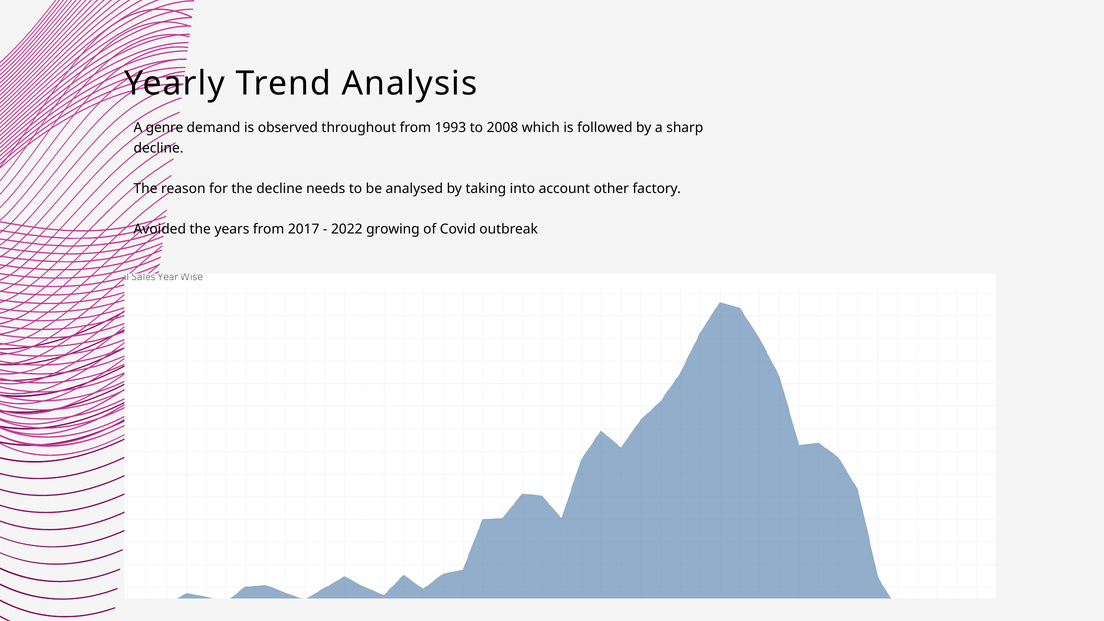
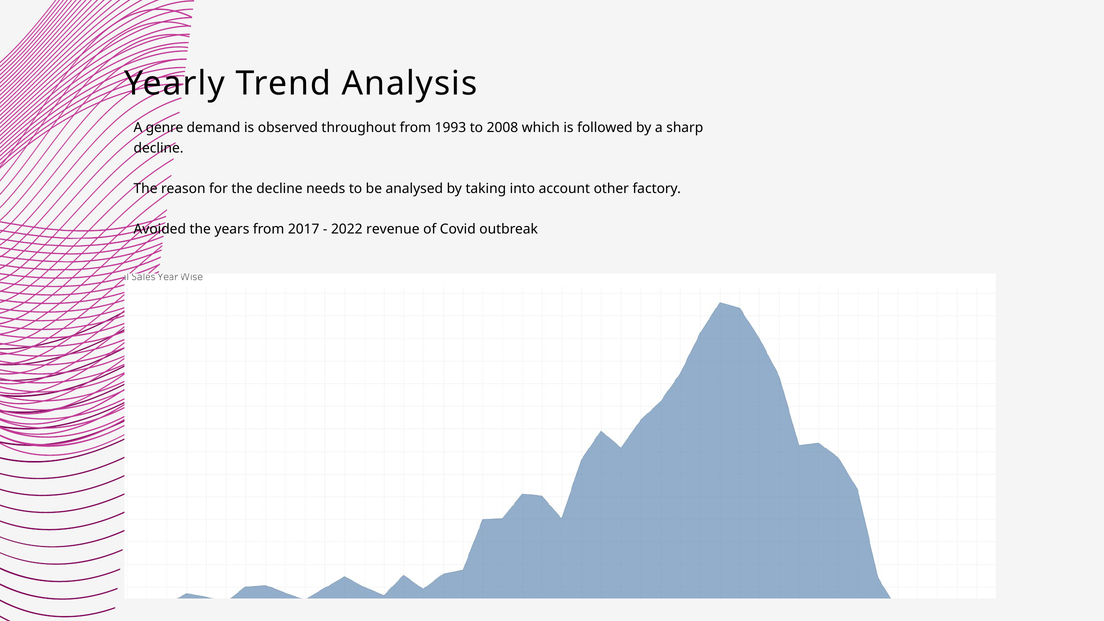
growing: growing -> revenue (393, 229)
